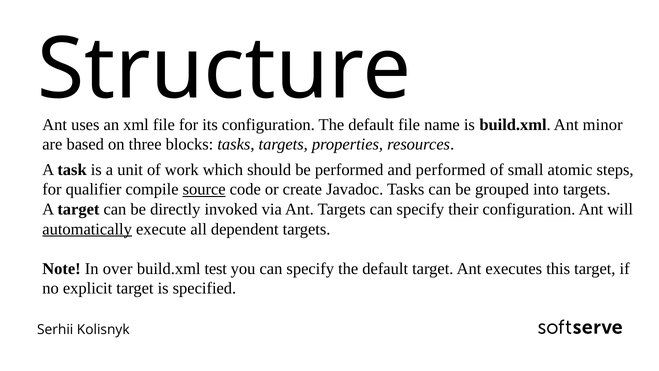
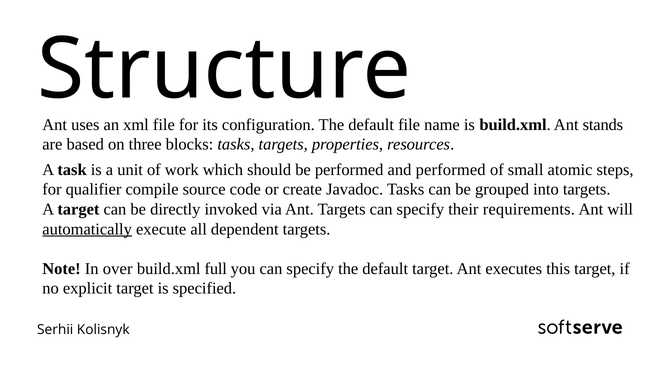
minor: minor -> stands (603, 125)
source underline: present -> none (204, 189)
their configuration: configuration -> requirements (529, 209)
test: test -> full (216, 268)
